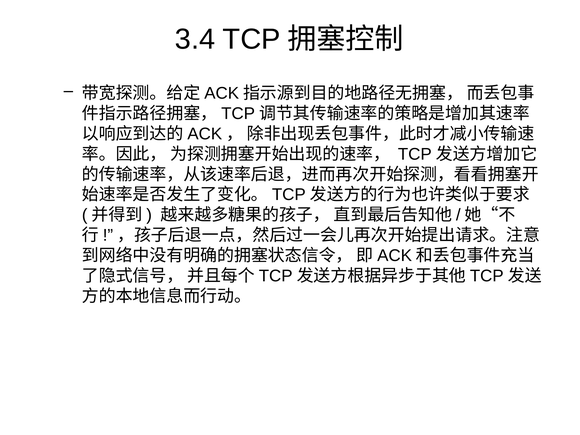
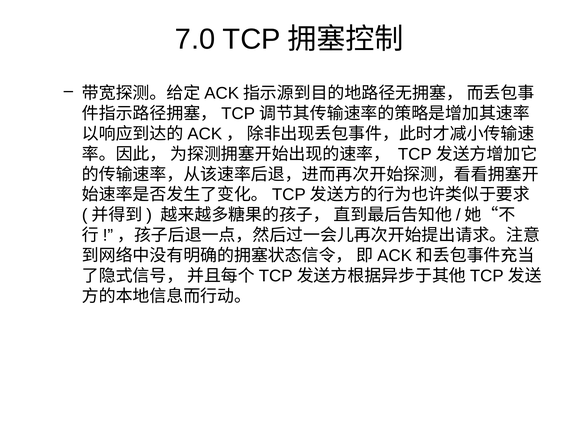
3.4: 3.4 -> 7.0 (195, 39)
